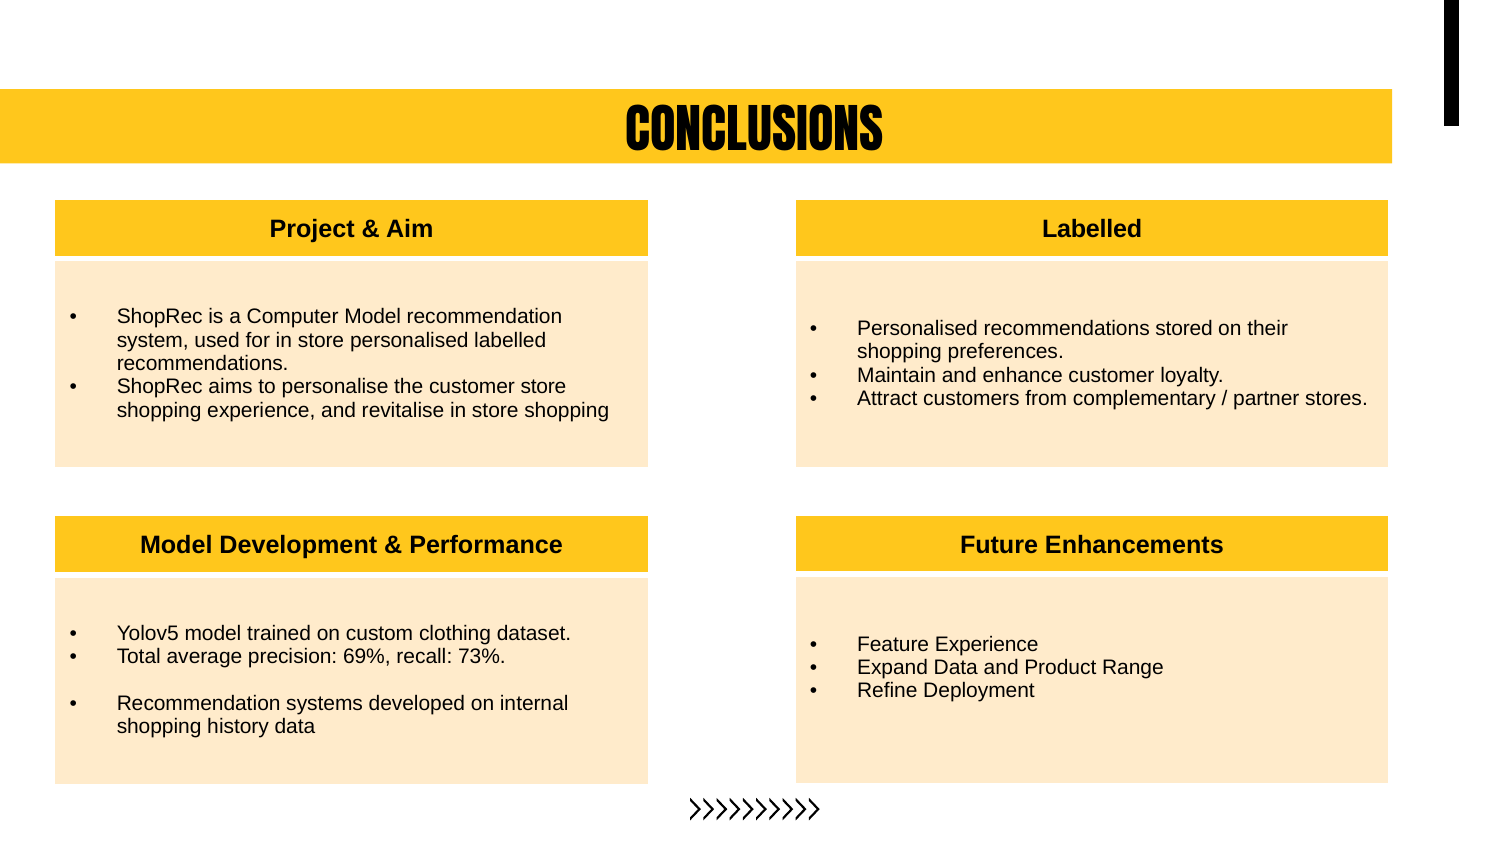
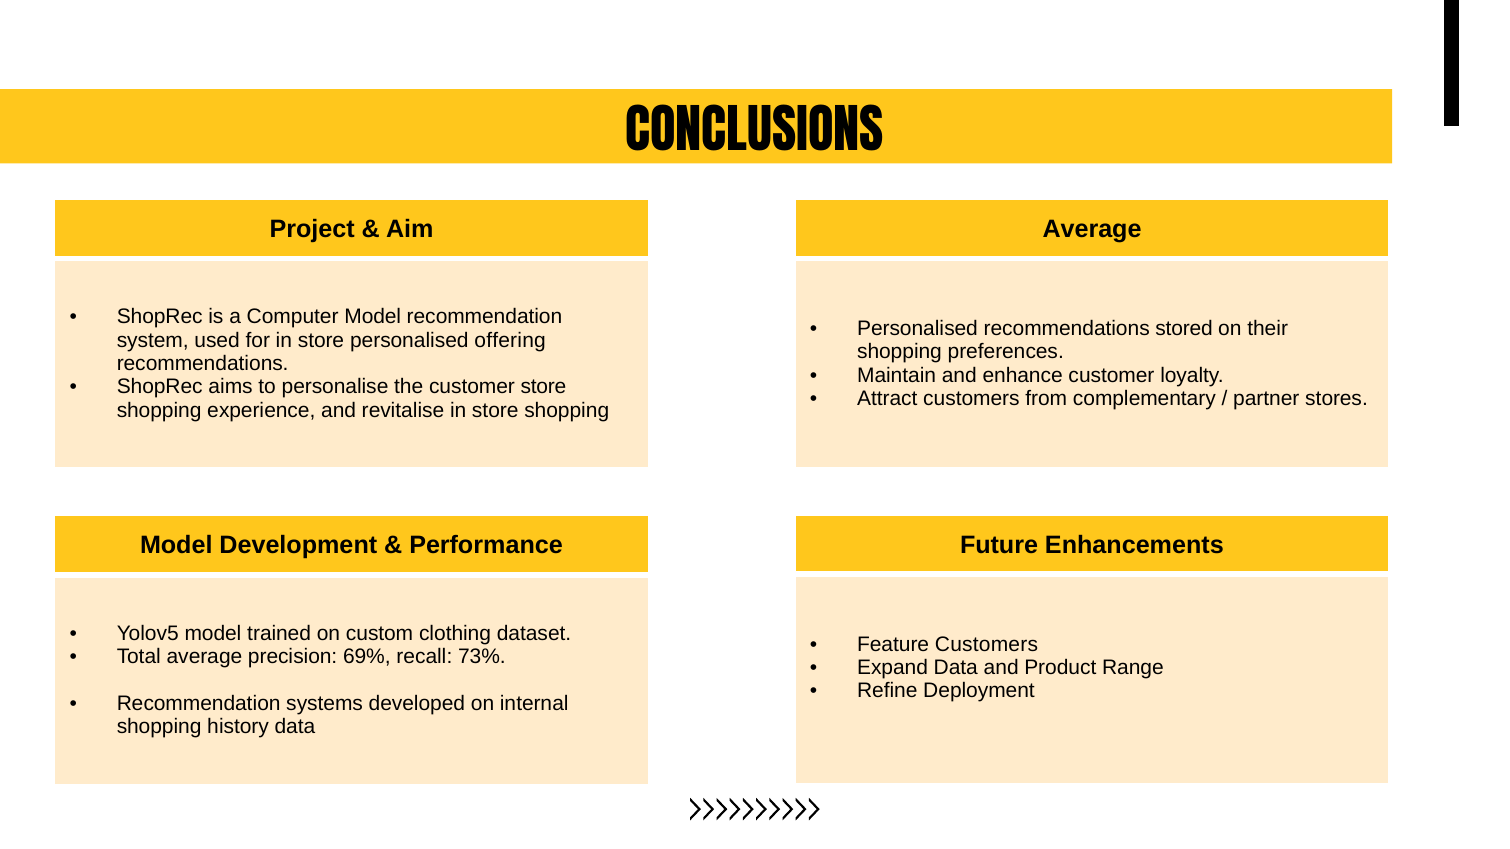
Labelled: Labelled -> Average (1092, 229)
personalised labelled: labelled -> offering (510, 340)
Feature Experience: Experience -> Customers (987, 645)
